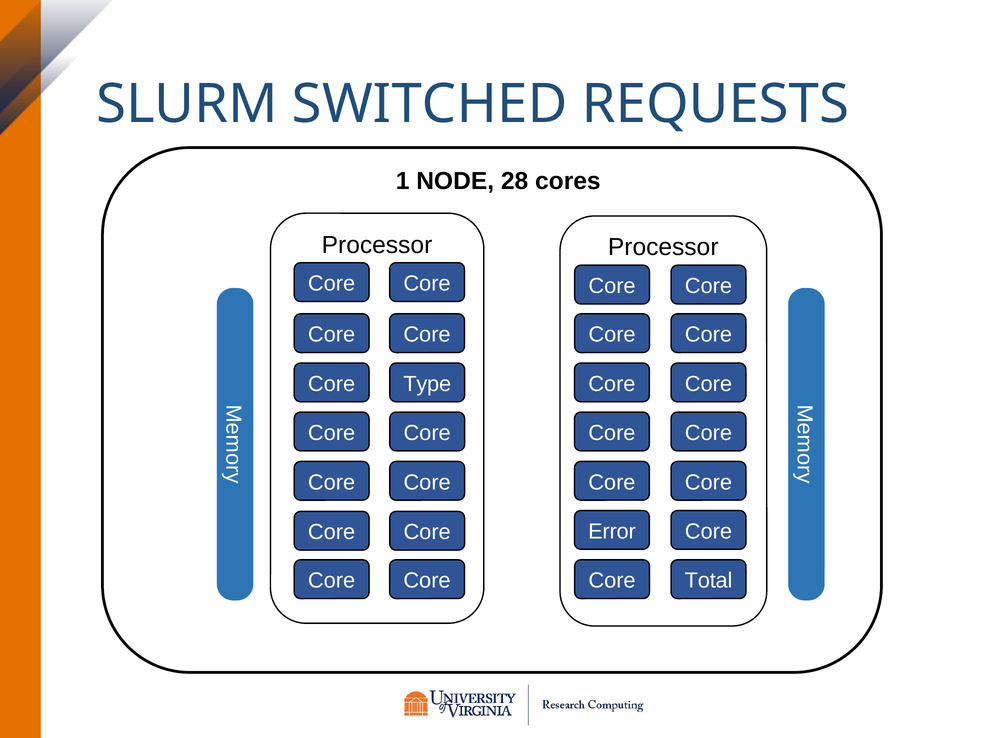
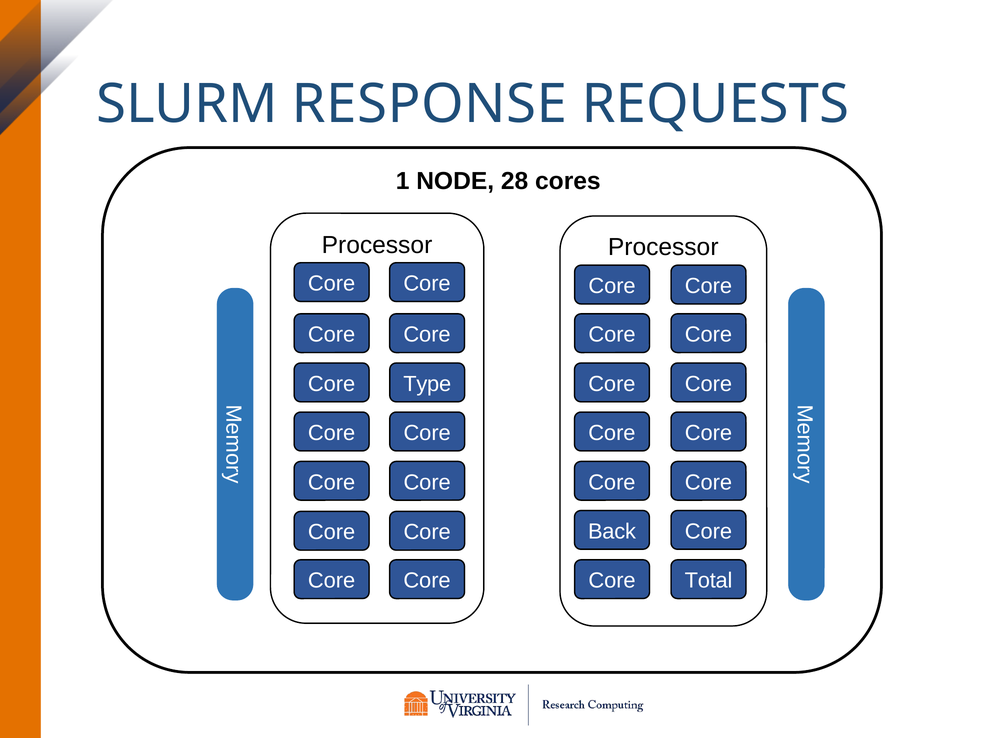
SWITCHED: SWITCHED -> RESPONSE (430, 104)
Error: Error -> Back (612, 531)
